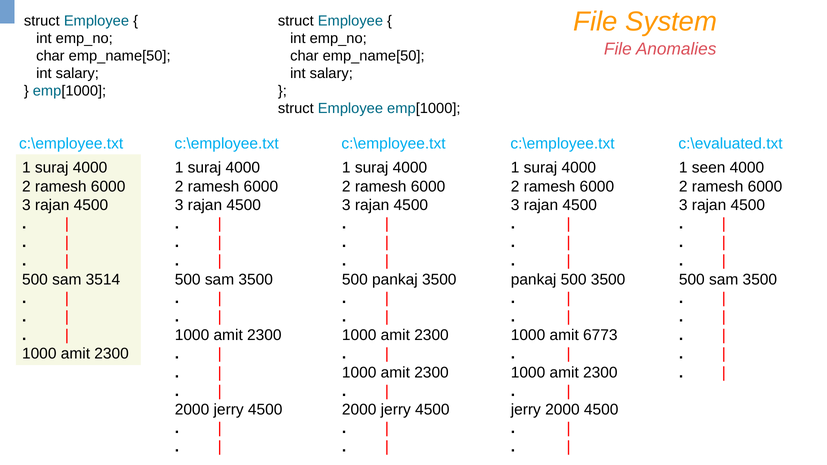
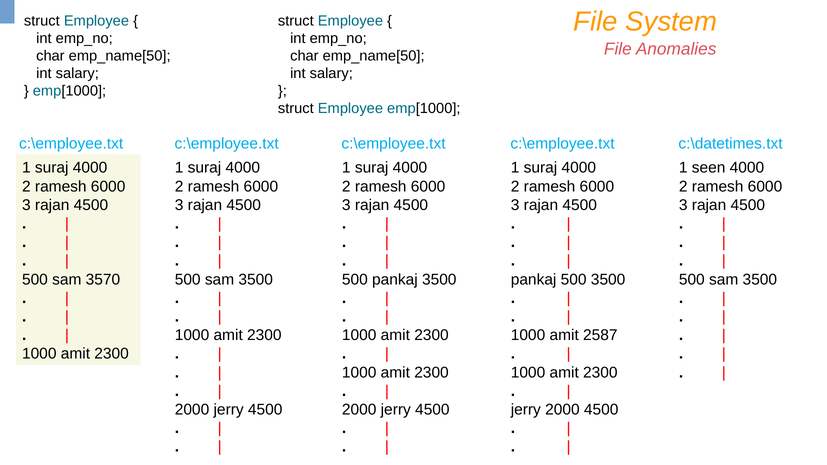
c:\evaluated.txt: c:\evaluated.txt -> c:\datetimes.txt (731, 143)
3514: 3514 -> 3570 (103, 280)
6773: 6773 -> 2587 (600, 335)
